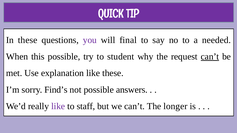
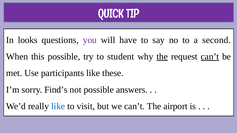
In these: these -> looks (28, 40)
final: final -> have (128, 40)
needed: needed -> second (217, 40)
the underline: none -> present (162, 57)
explanation: explanation -> participants (62, 73)
like colour: purple -> blue (58, 106)
staff: staff -> visit (86, 106)
longer: longer -> airport (176, 106)
